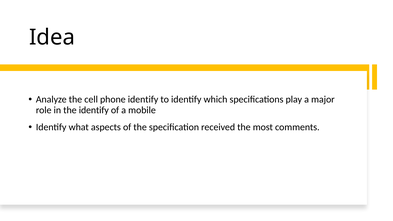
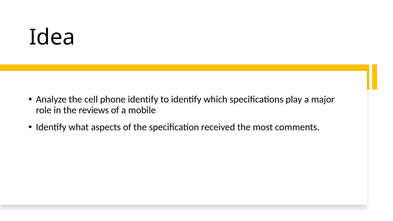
the identify: identify -> reviews (94, 110)
